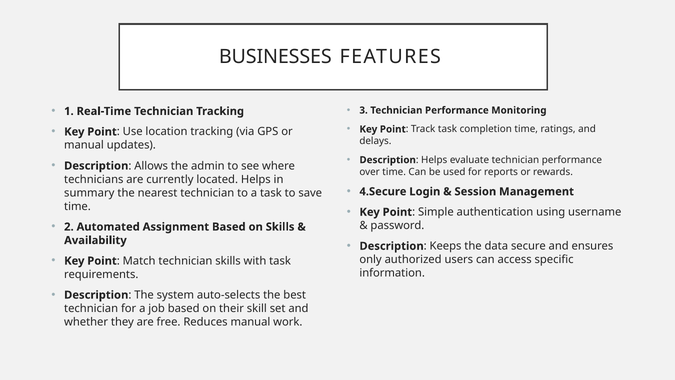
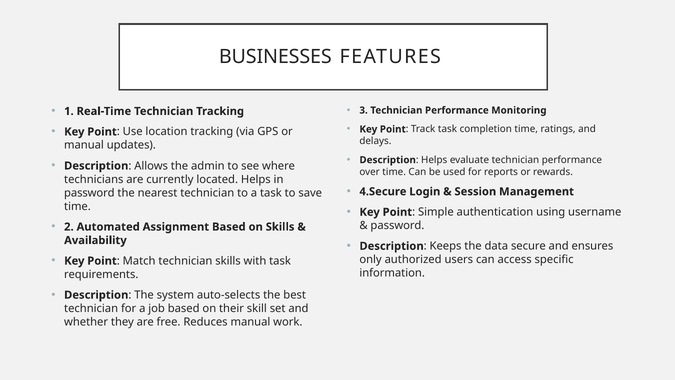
summary: summary -> password (89, 193)
